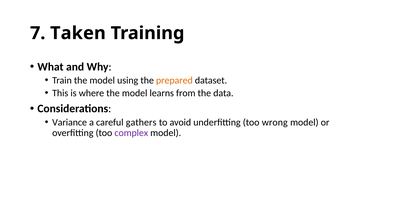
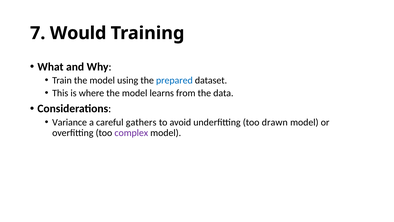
Taken: Taken -> Would (78, 33)
prepared colour: orange -> blue (174, 80)
wrong: wrong -> drawn (275, 122)
